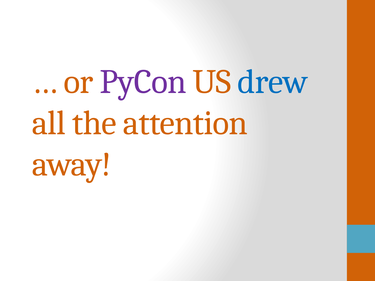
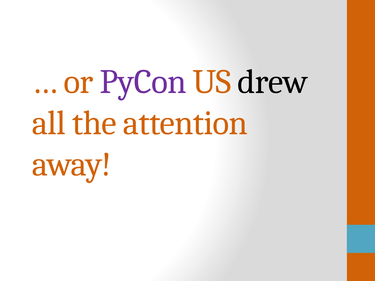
drew colour: blue -> black (273, 82)
